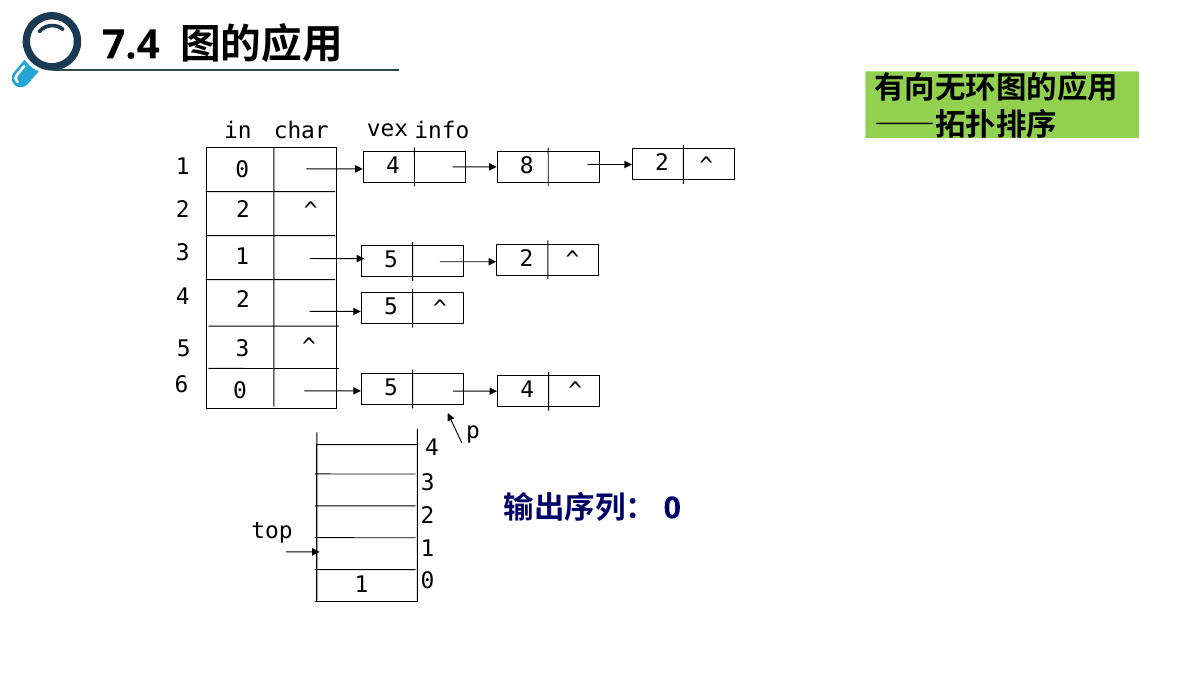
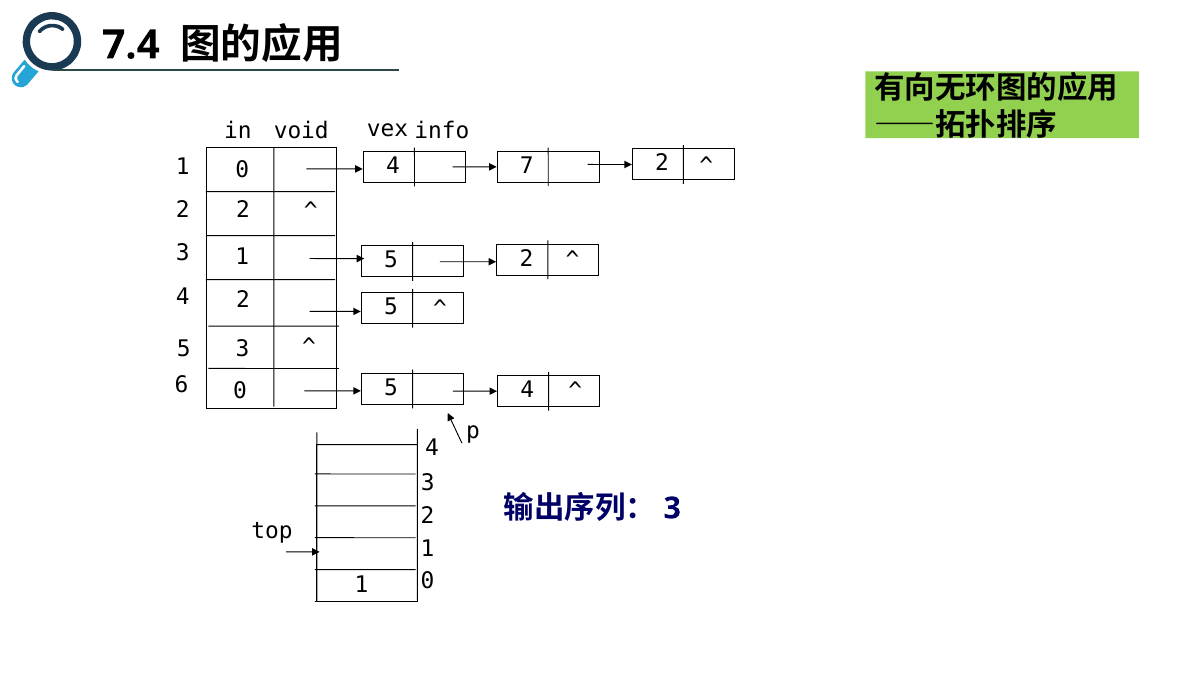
char: char -> void (301, 131)
8: 8 -> 7 (527, 166)
0: 0 -> 3 (672, 508)
